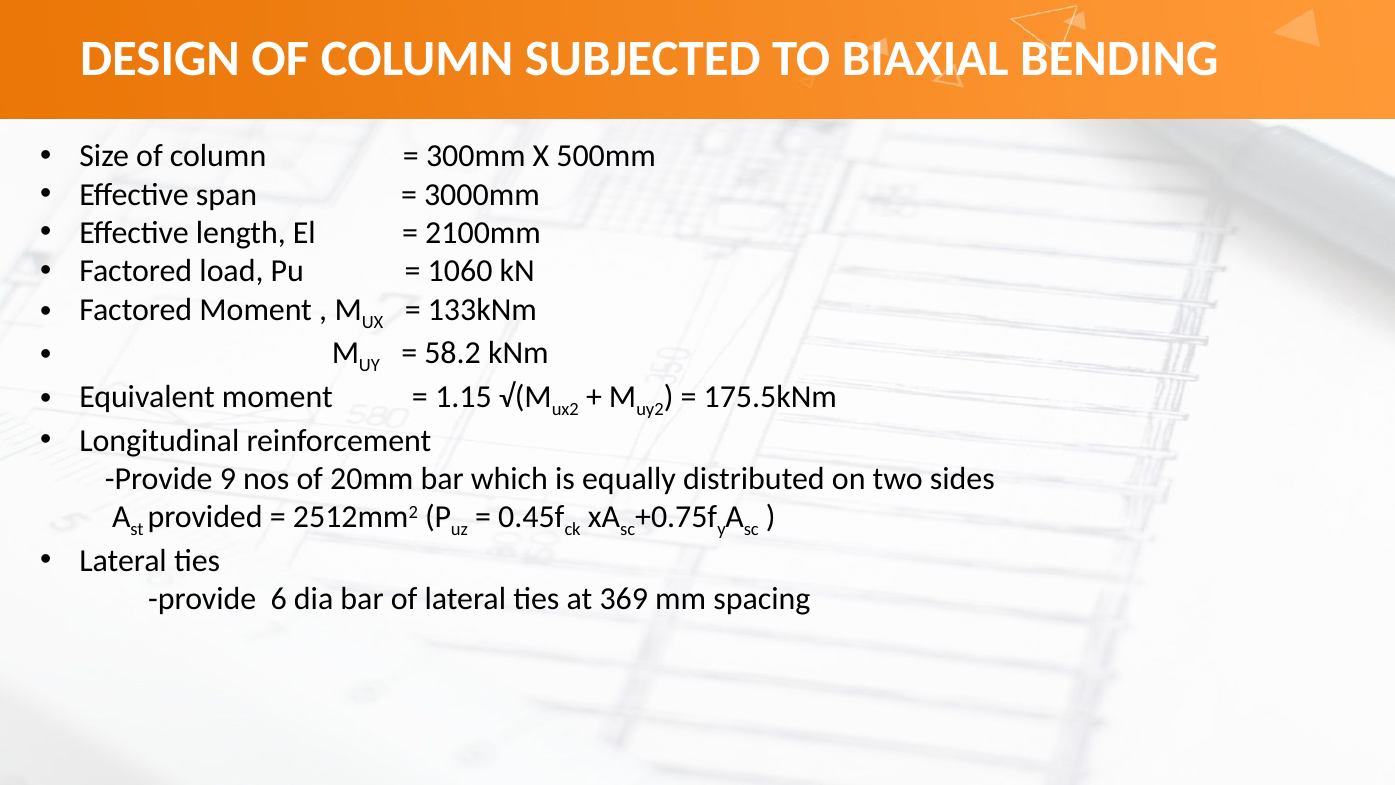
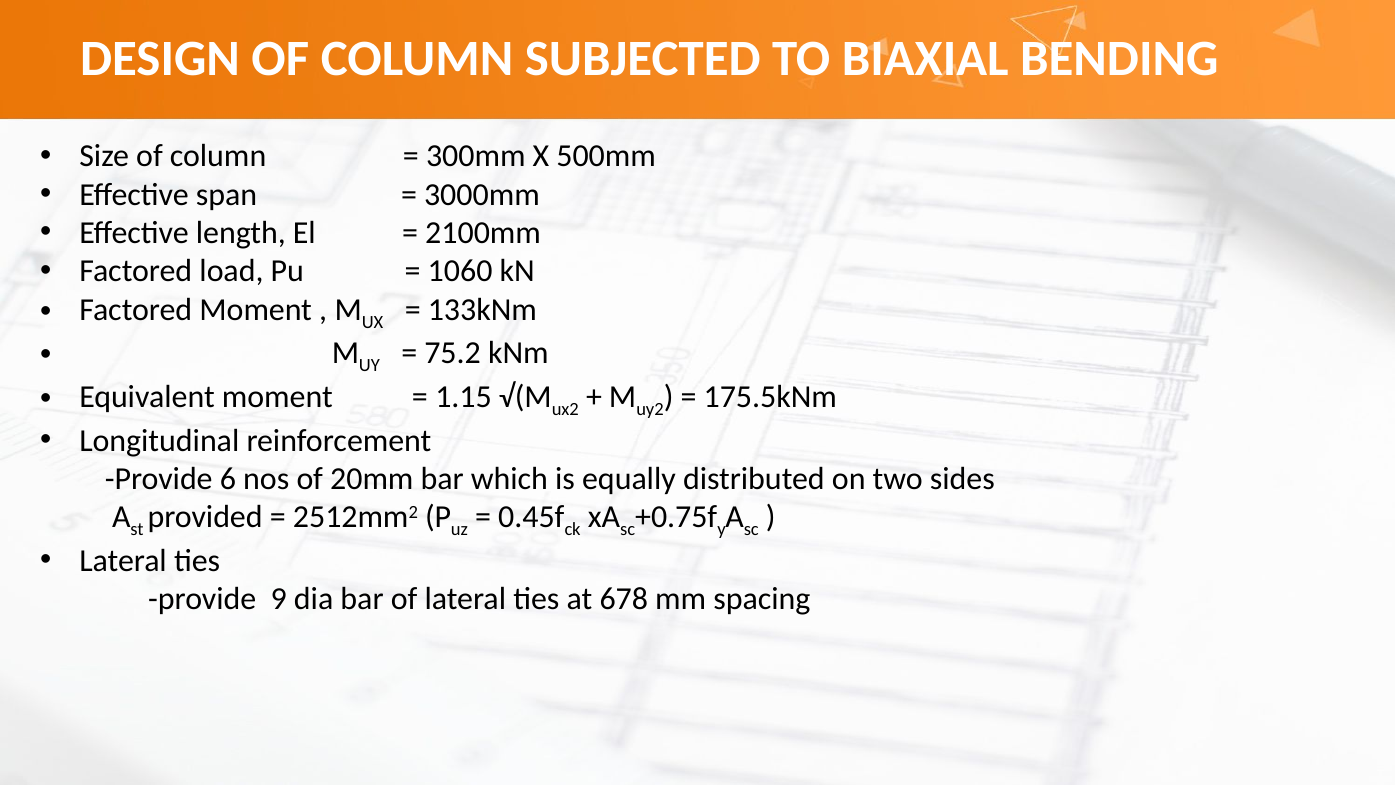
58.2: 58.2 -> 75.2 (453, 353)
9: 9 -> 6 (228, 479)
6: 6 -> 9 (279, 599)
369: 369 -> 678 (624, 599)
